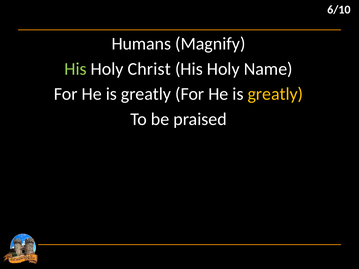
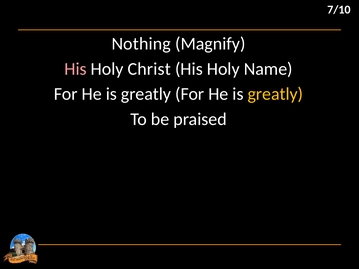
6/10: 6/10 -> 7/10 (339, 10)
Humans: Humans -> Nothing (141, 44)
His colour: light green -> pink (75, 69)
